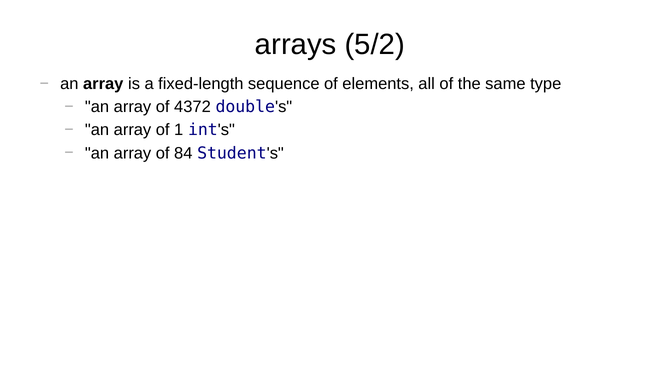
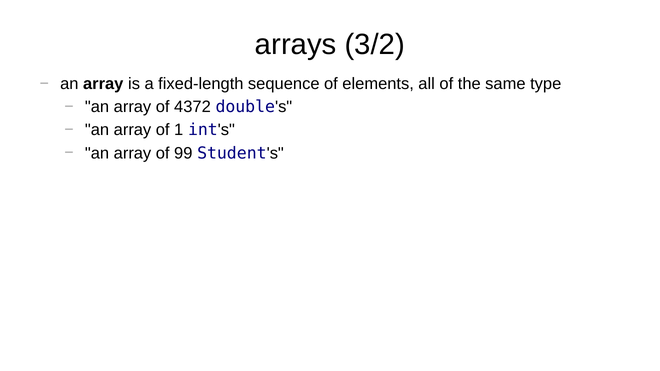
5/2: 5/2 -> 3/2 (375, 44)
84: 84 -> 99 (183, 153)
